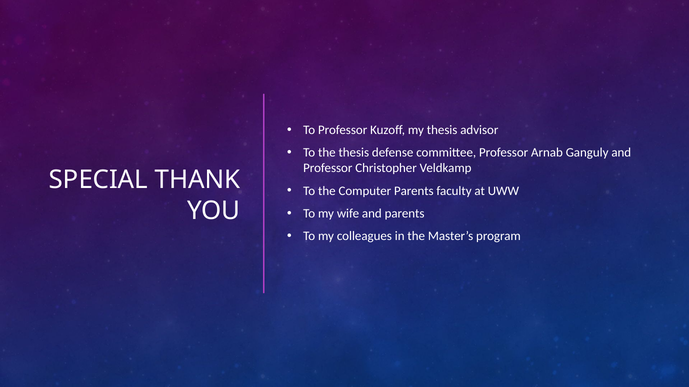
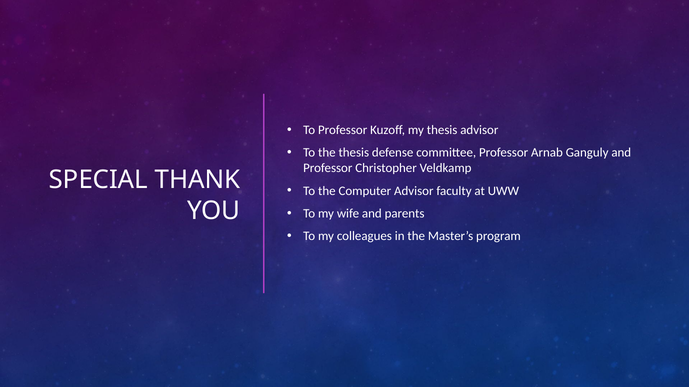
Computer Parents: Parents -> Advisor (414, 191)
